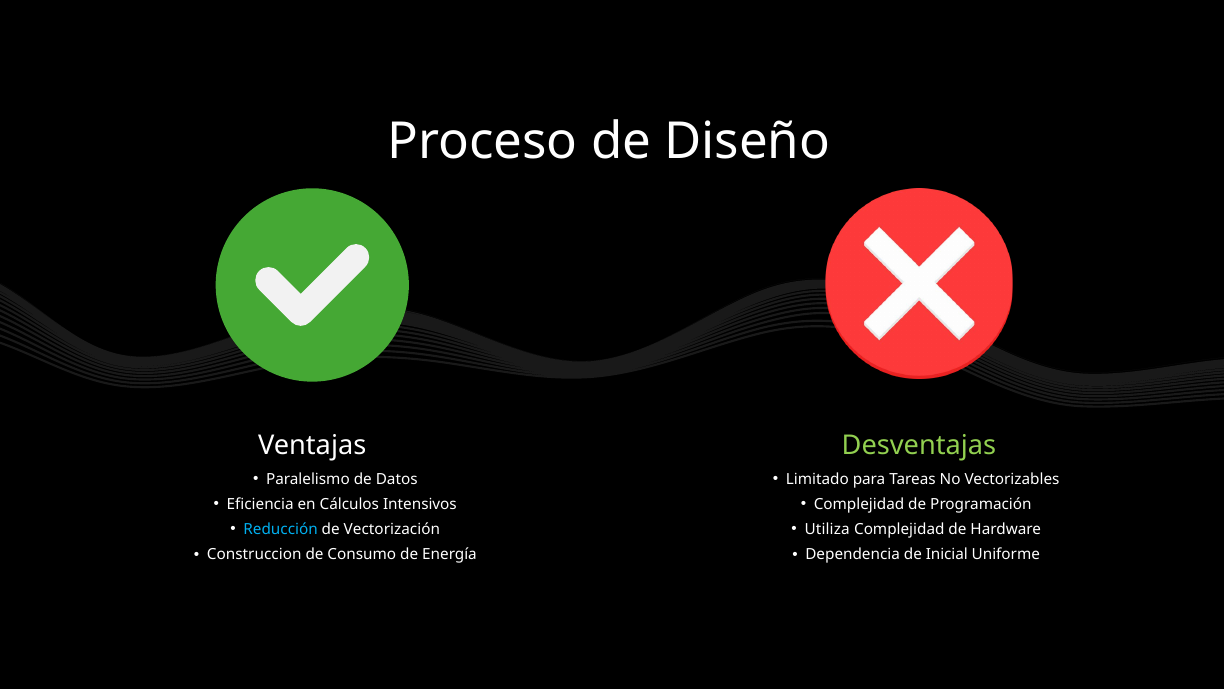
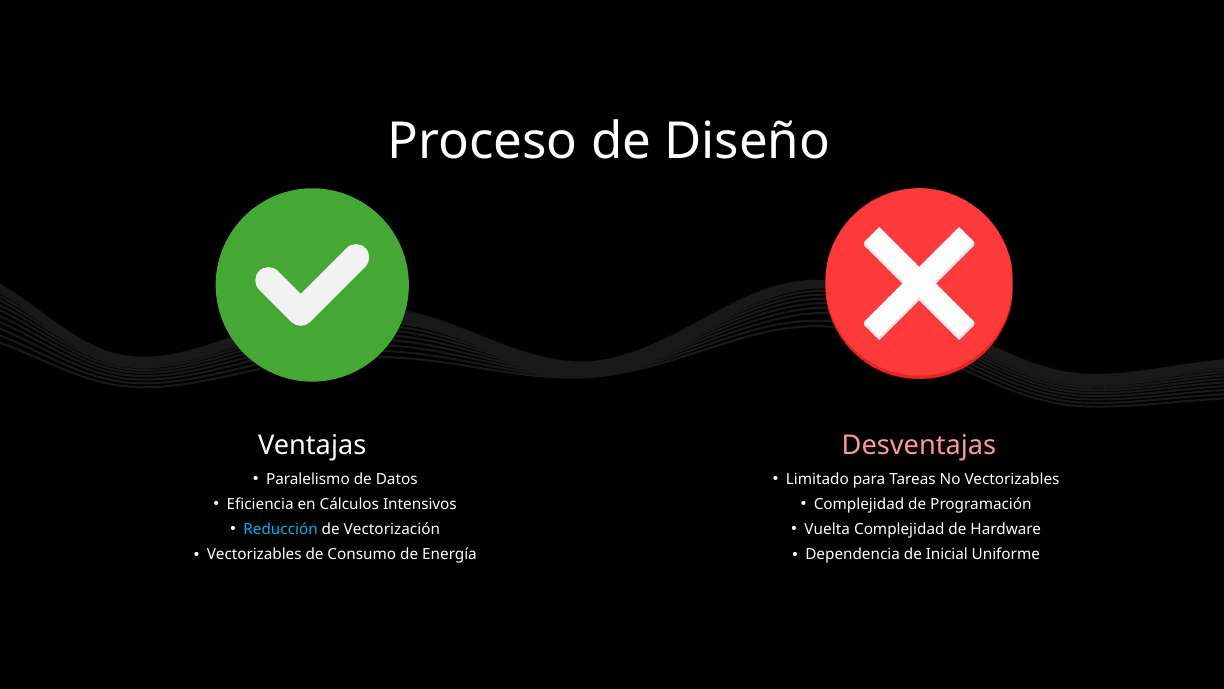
Desventajas colour: light green -> pink (919, 445)
Utiliza: Utiliza -> Vuelta (827, 529)
Construccion: Construccion -> Vectorizables (254, 555)
